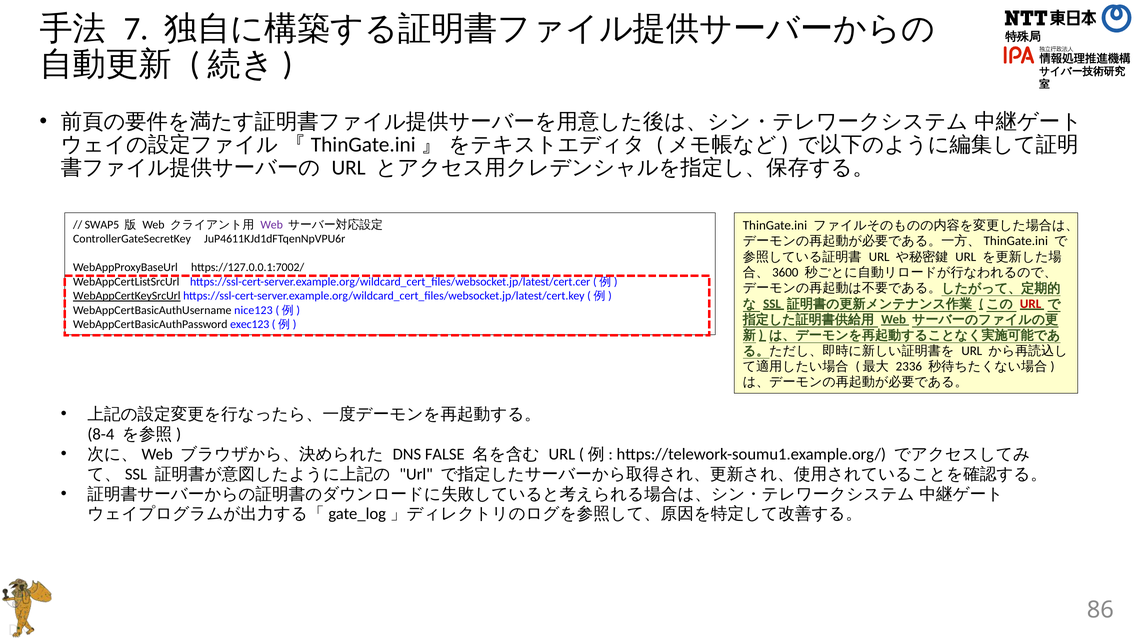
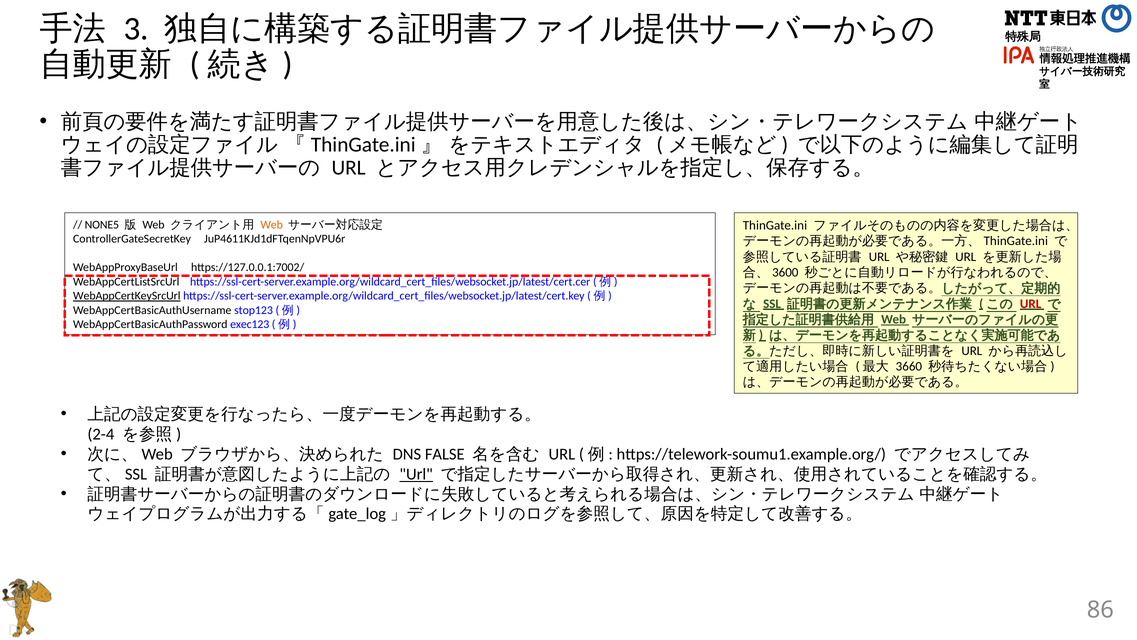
7: 7 -> 3 (136, 29)
SWAP5: SWAP5 -> NONE5 (102, 225)
Web colour: purple -> orange (272, 225)
nice123: nice123 -> stop123 (254, 310)
2336: 2336 -> 3660 (909, 366)
8-4: 8-4 -> 2-4 (101, 434)
Url underline: none -> present (416, 474)
